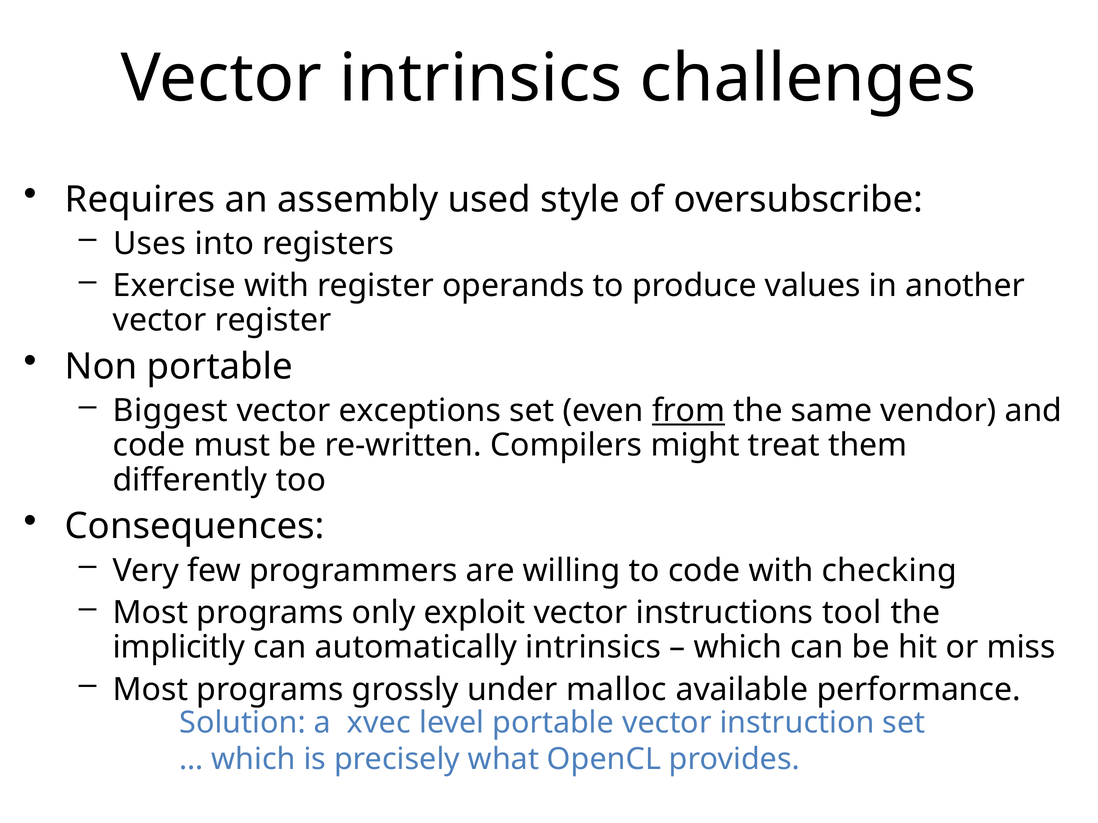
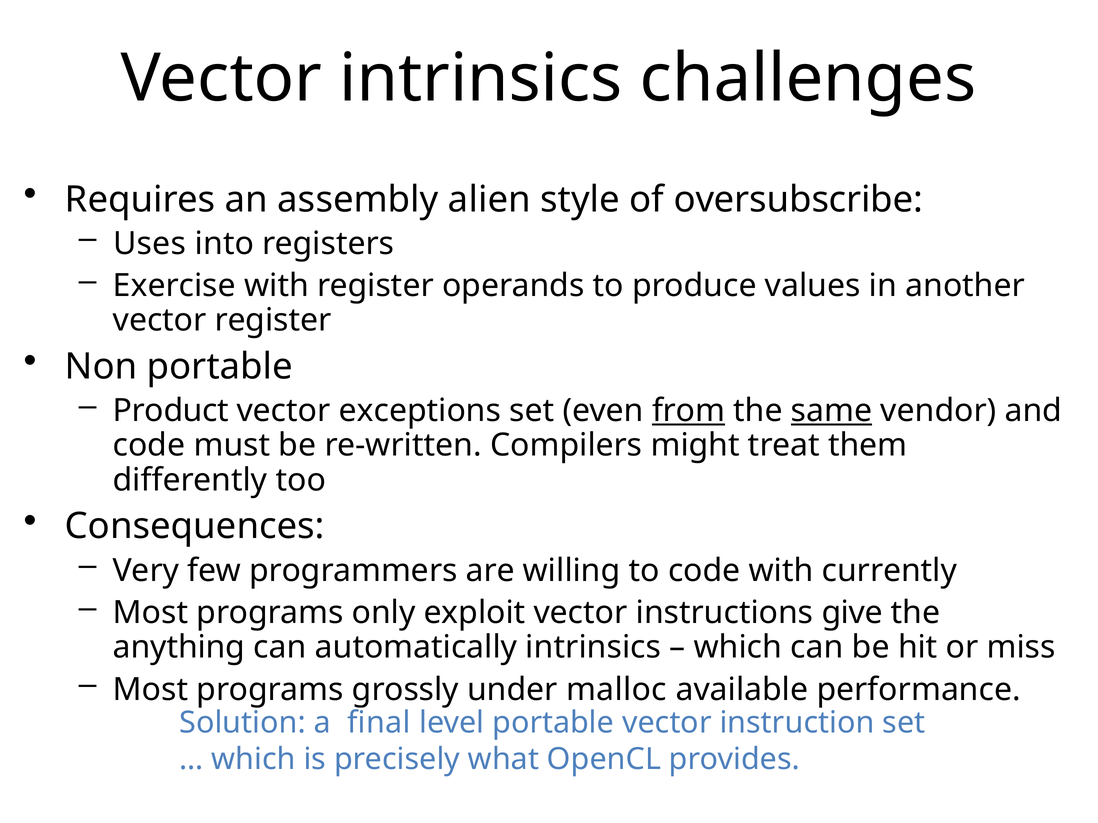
used: used -> alien (489, 200)
Biggest: Biggest -> Product (171, 411)
same underline: none -> present (832, 411)
checking: checking -> currently (889, 571)
tool: tool -> give (852, 613)
implicitly: implicitly -> anything (179, 648)
xvec: xvec -> final (379, 723)
